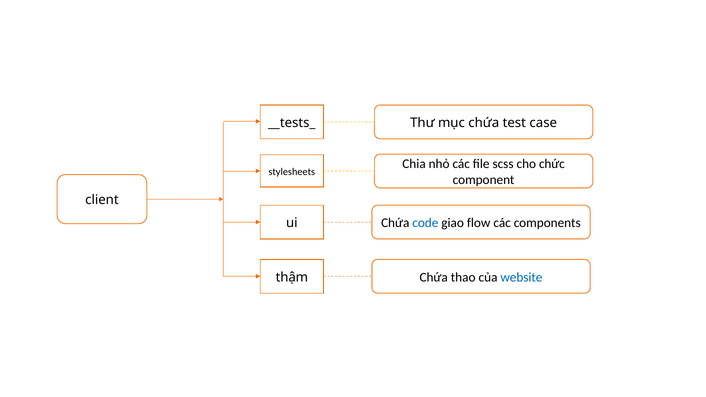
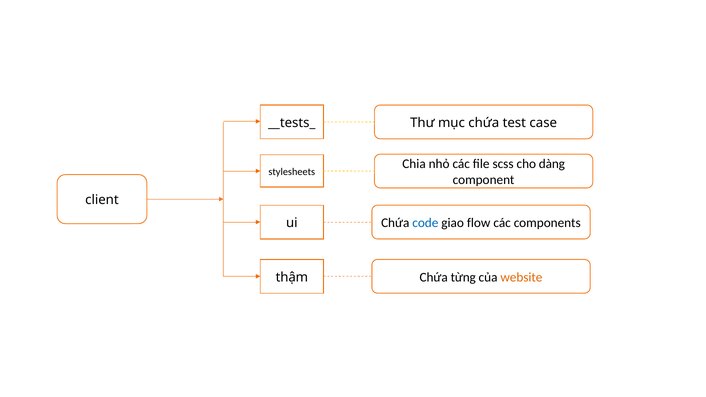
chức: chức -> dàng (552, 164)
thao: thao -> từng (463, 277)
website colour: blue -> orange (521, 277)
